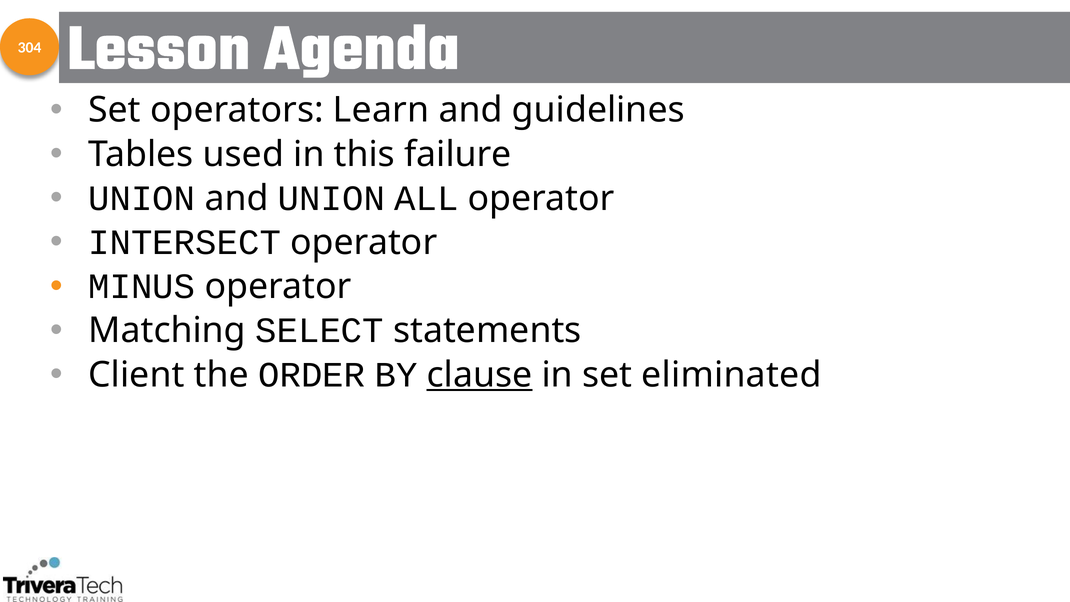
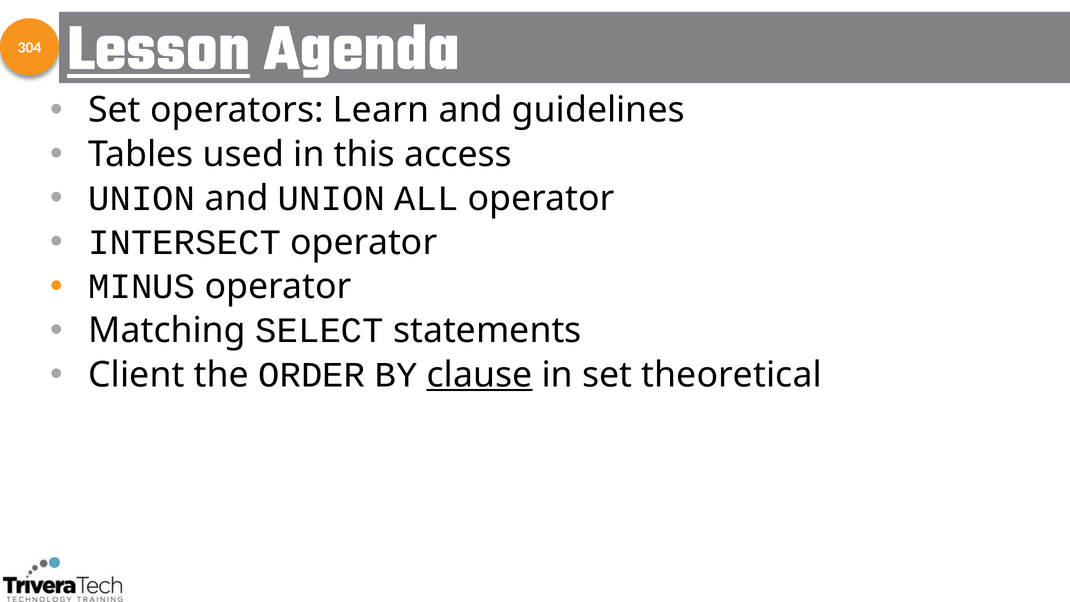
Lesson underline: none -> present (159, 47)
failure: failure -> access (458, 154)
eliminated: eliminated -> theoretical (732, 375)
